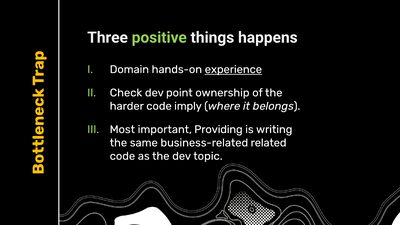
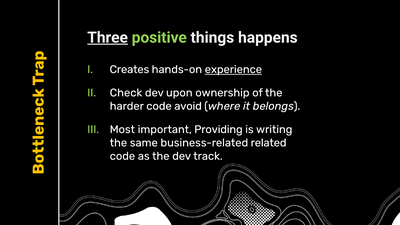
Three underline: none -> present (108, 38)
Domain: Domain -> Creates (129, 69)
point: point -> upon (179, 93)
imply: imply -> avoid (188, 106)
topic: topic -> track (208, 156)
